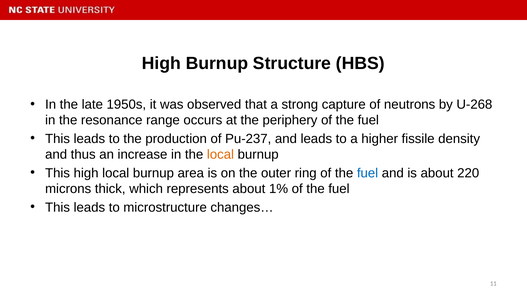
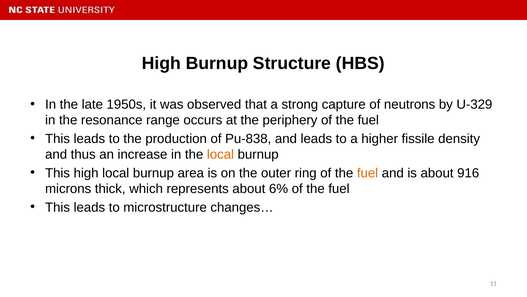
U-268: U-268 -> U-329 (474, 104)
Pu-237: Pu-237 -> Pu-838 (248, 138)
fuel colour: blue -> orange (368, 173)
220: 220 -> 916 (468, 173)
1%: 1% -> 6% (279, 188)
